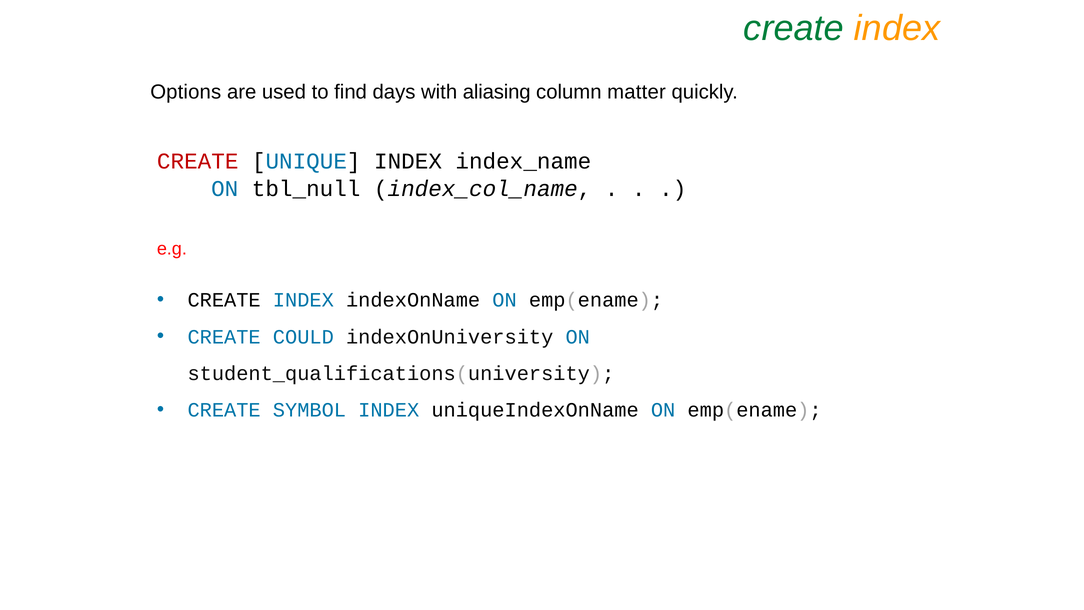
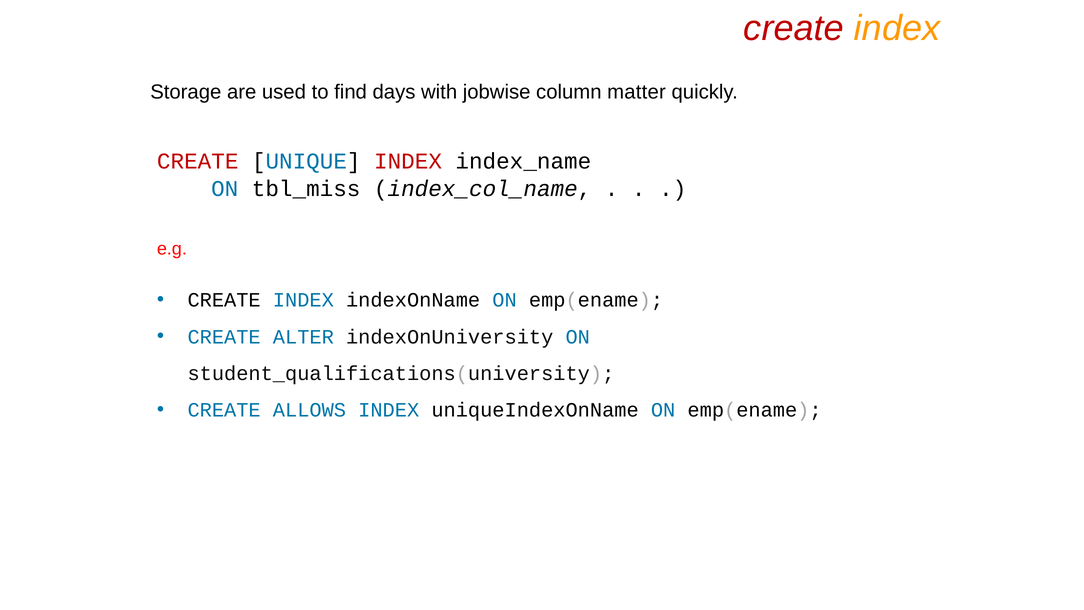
create colour: green -> red (794, 28)
Options: Options -> Storage (186, 92)
aliasing: aliasing -> jobwise (497, 92)
INDEX colour: black -> red (408, 161)
tbl_null: tbl_null -> tbl_miss (306, 188)
COULD: COULD -> ALTER (303, 337)
SYMBOL: SYMBOL -> ALLOWS (309, 410)
